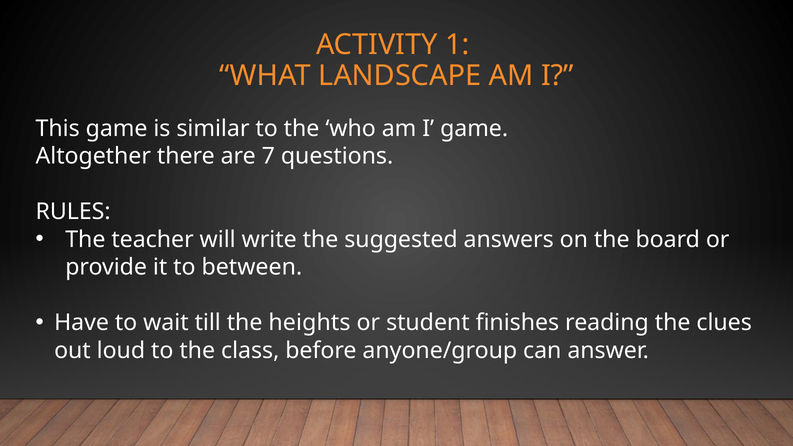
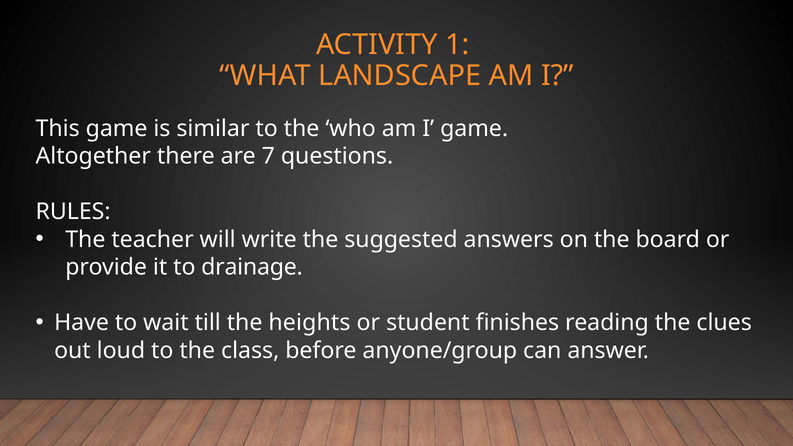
between: between -> drainage (252, 267)
